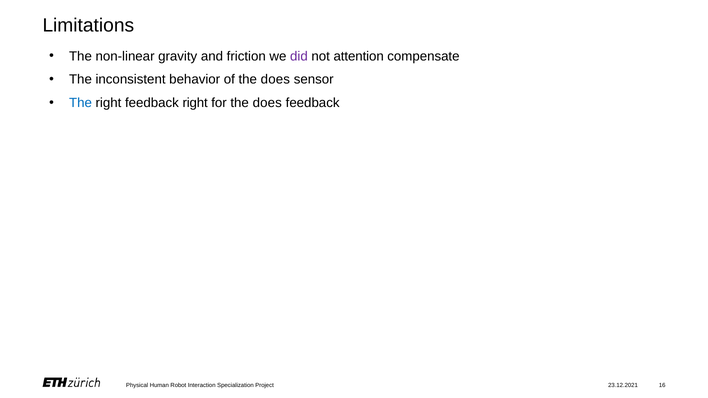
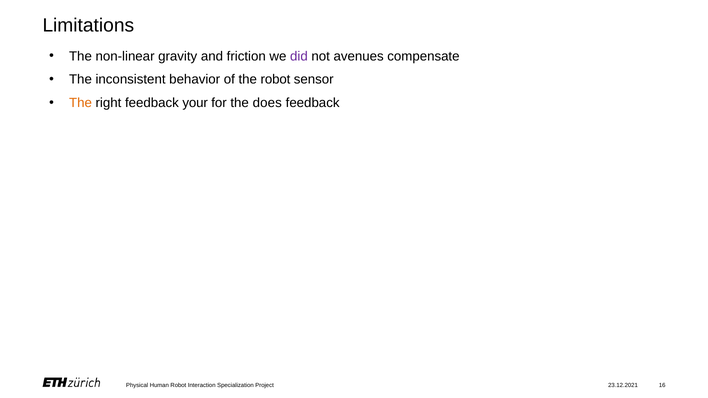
attention: attention -> avenues (359, 56)
of the does: does -> robot (275, 80)
The colour: blue -> orange (80, 103)
feedback right: right -> your (195, 103)
